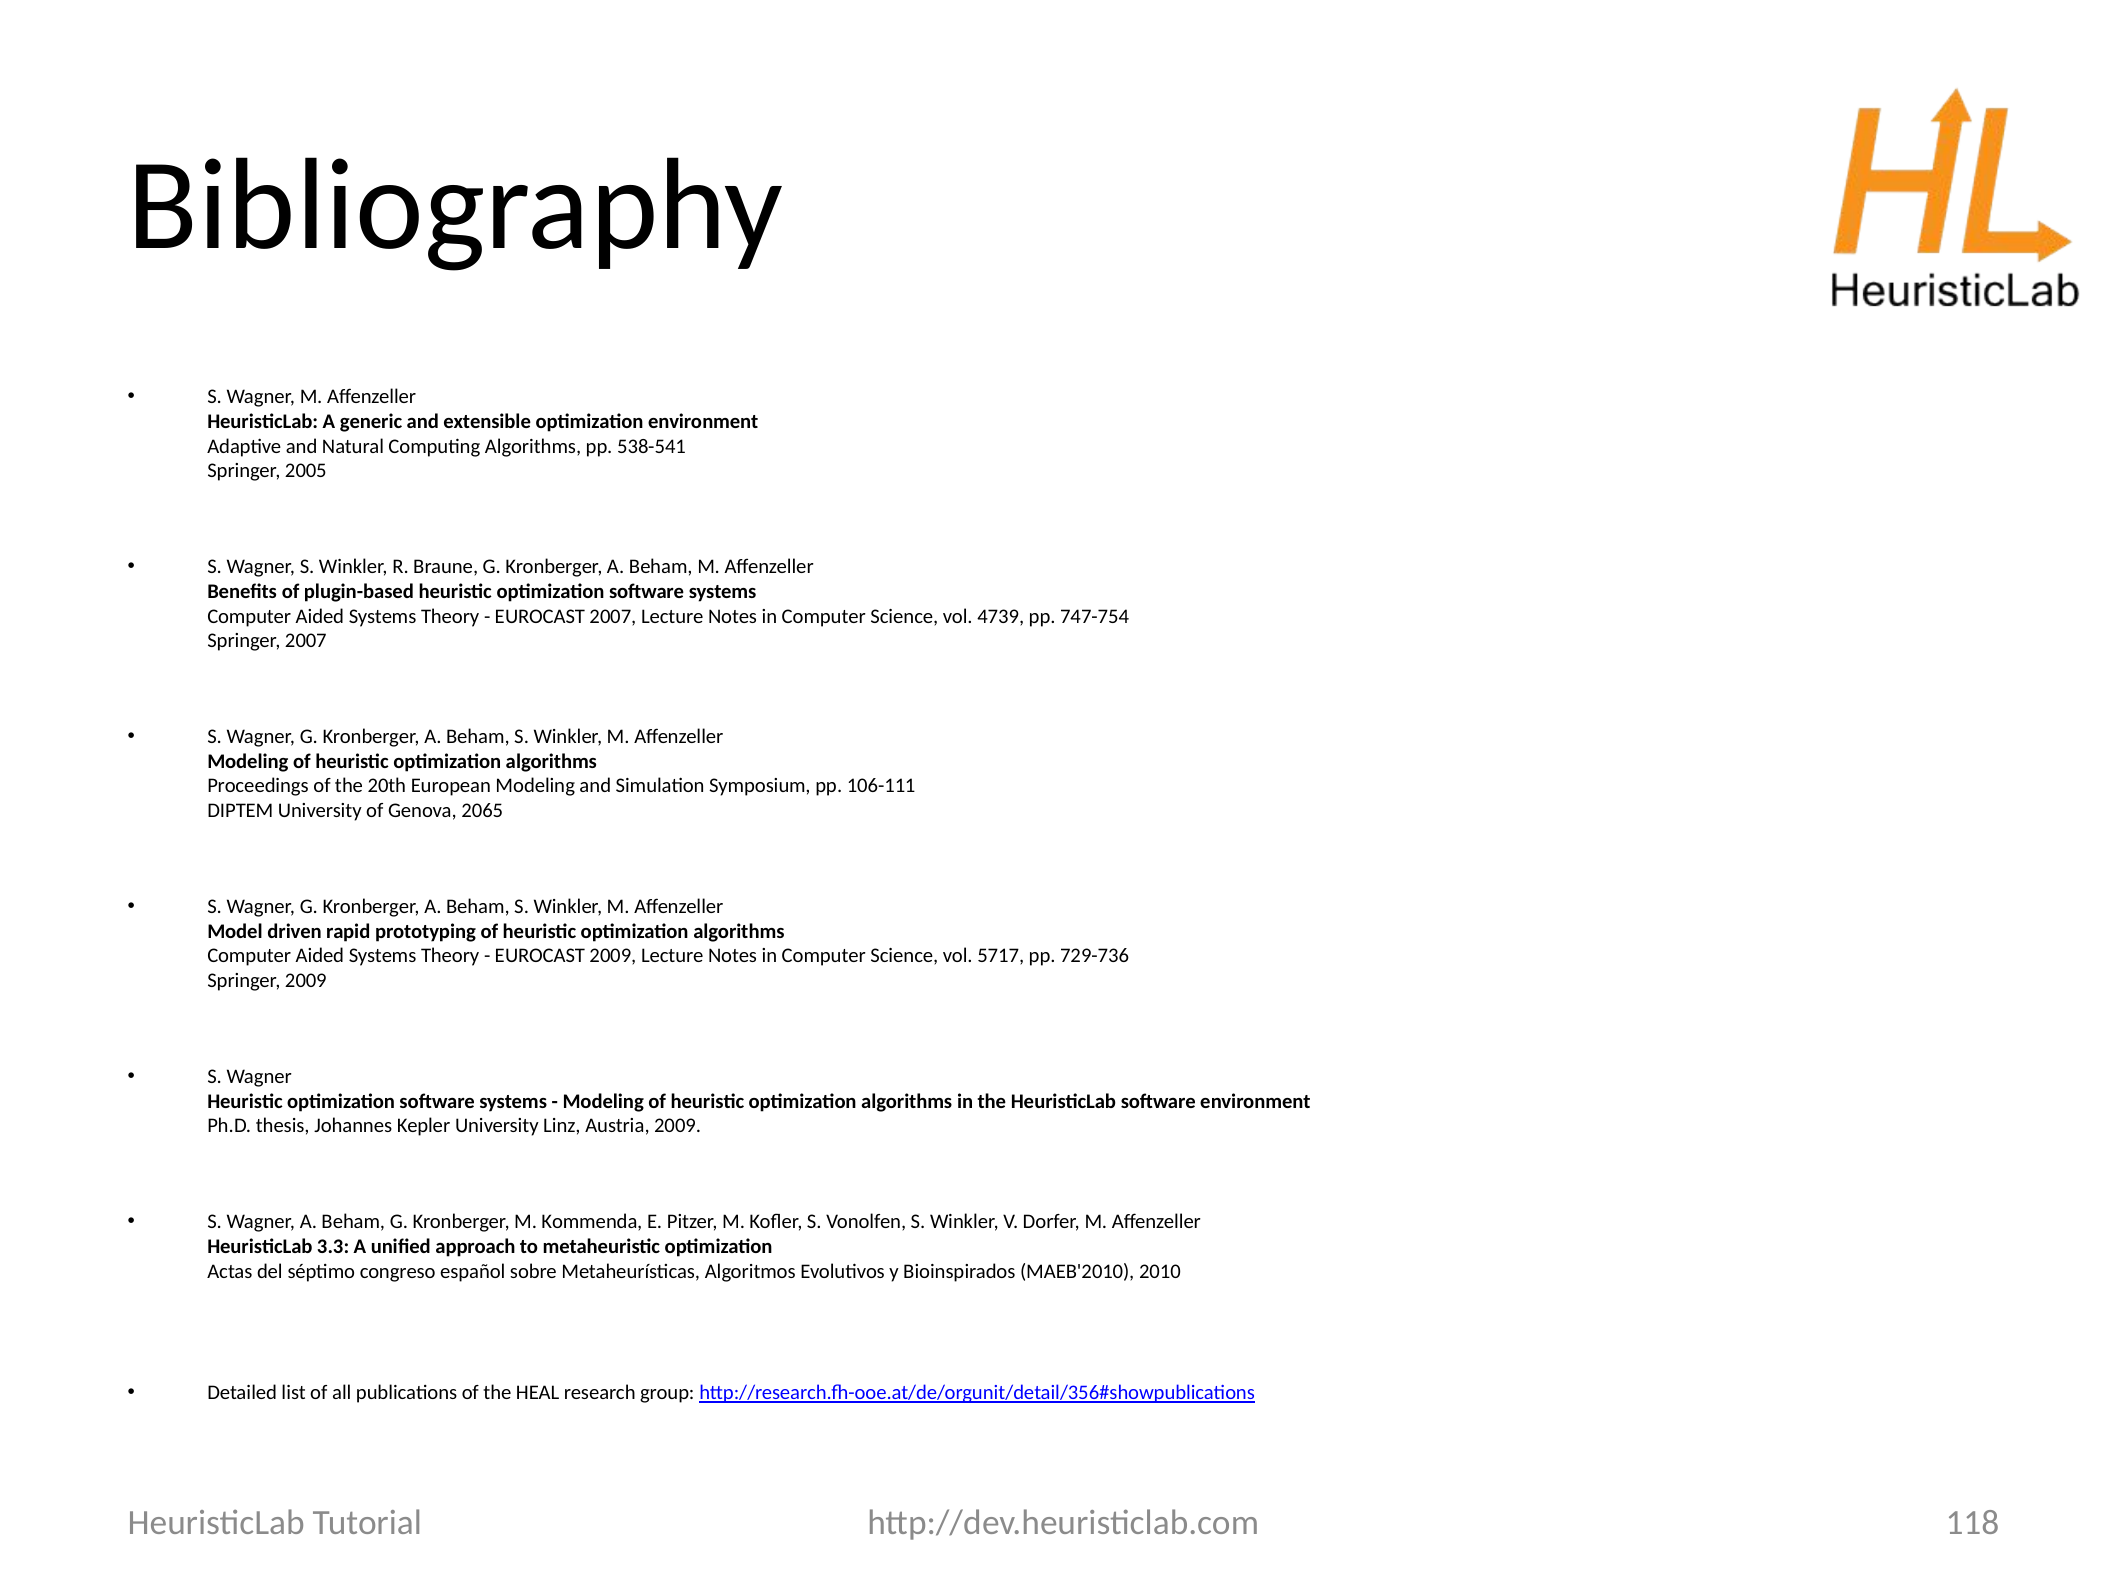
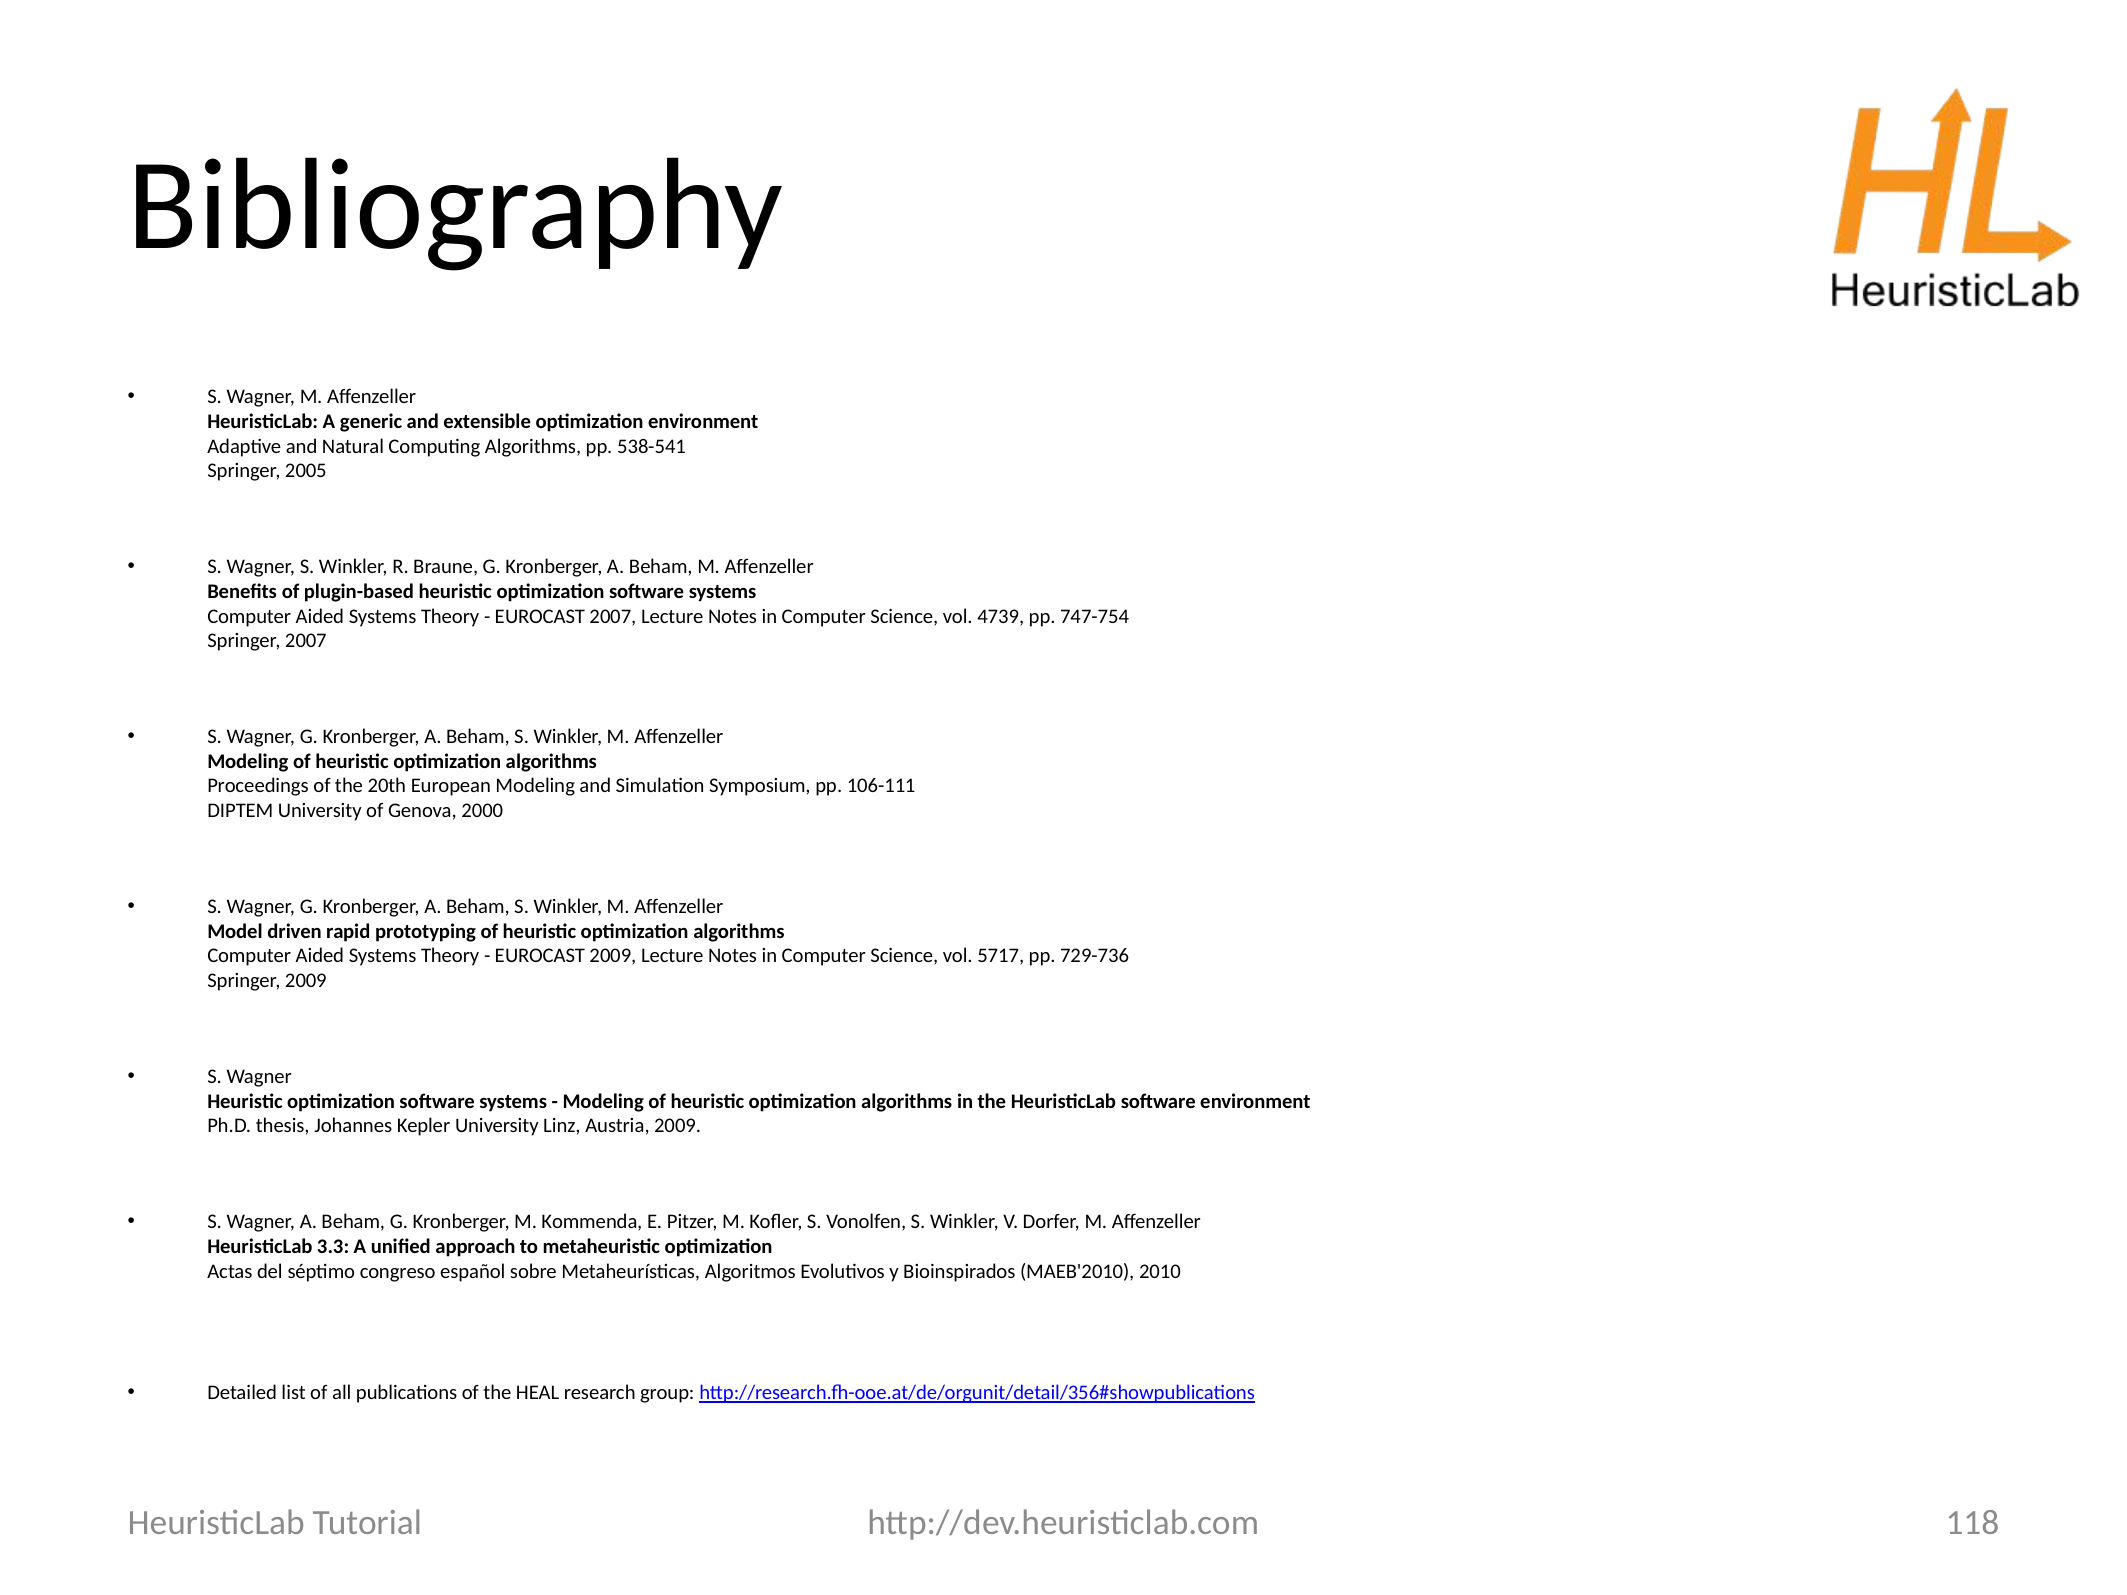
2065: 2065 -> 2000 (482, 811)
